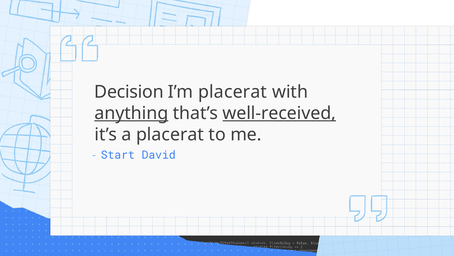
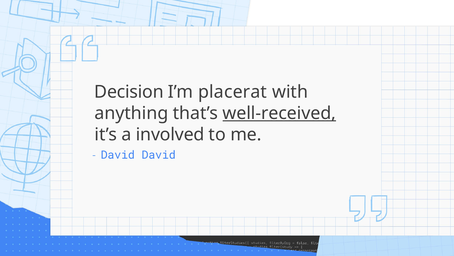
anything underline: present -> none (131, 113)
a placerat: placerat -> involved (170, 134)
Start: Start -> David (118, 155)
